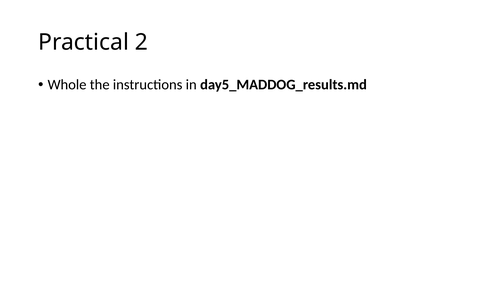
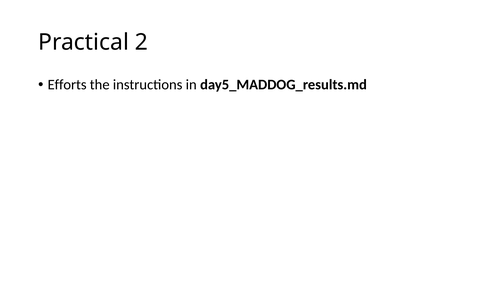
Whole: Whole -> Efforts (67, 85)
